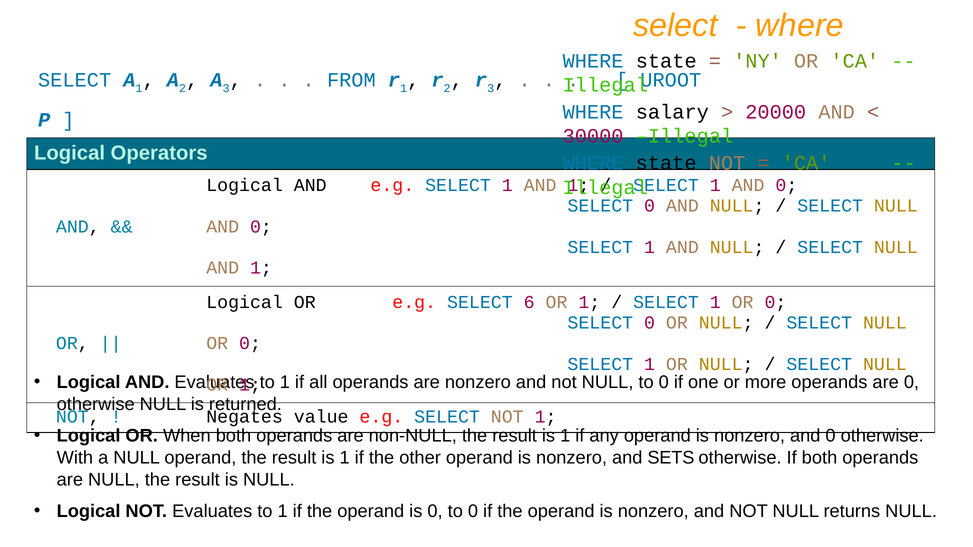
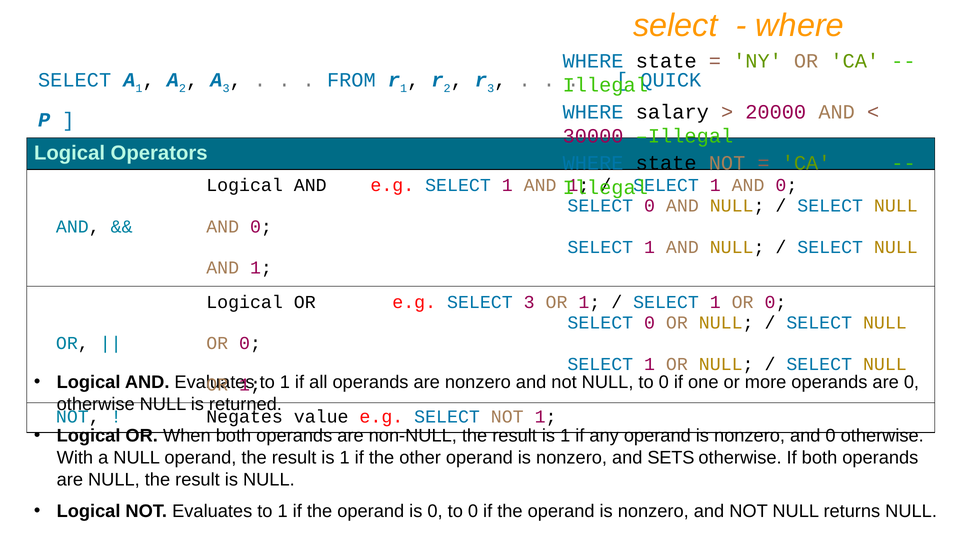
UROOT: UROOT -> QUICK (671, 80)
SELECT 6: 6 -> 3 (529, 302)
